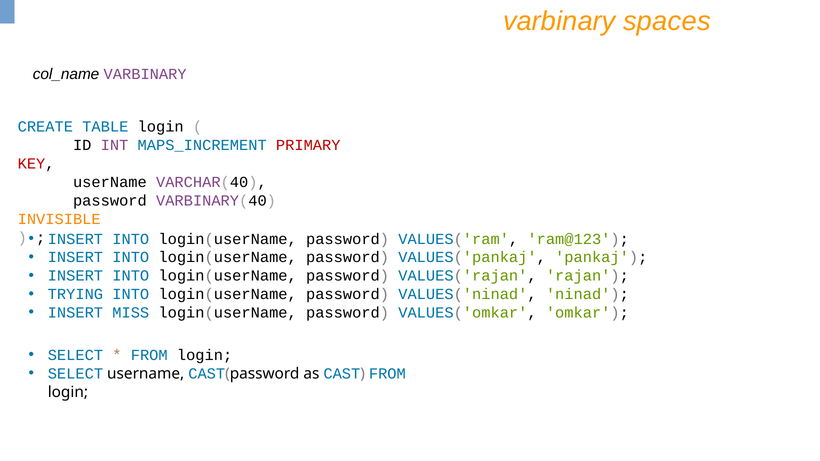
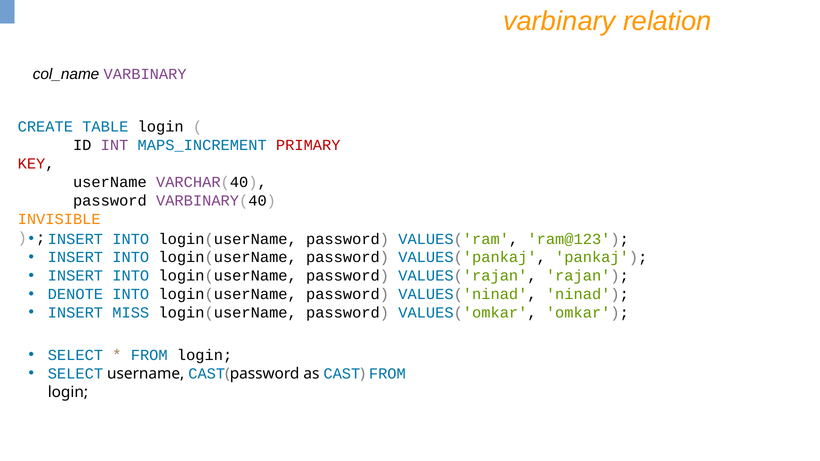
spaces: spaces -> relation (667, 21)
TRYING: TRYING -> DENOTE (75, 294)
